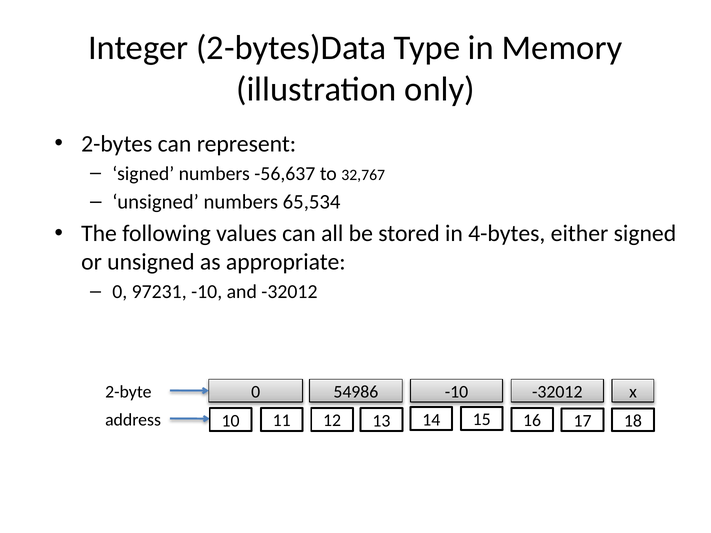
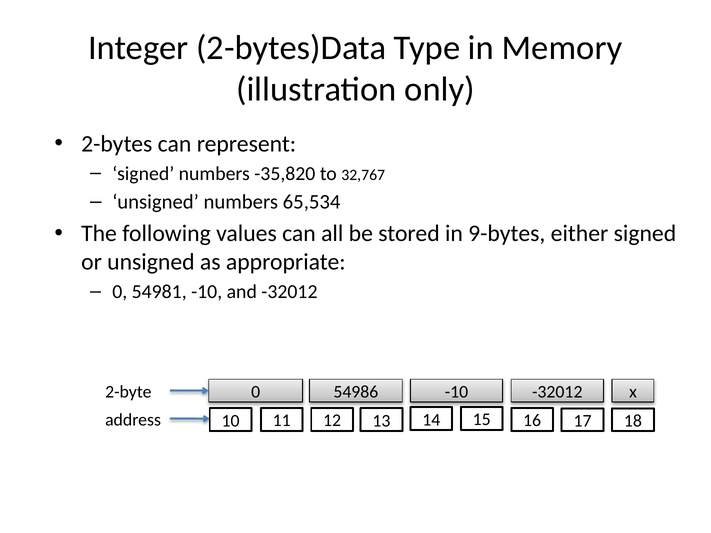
-56,637: -56,637 -> -35,820 (285, 174)
4-bytes: 4-bytes -> 9-bytes (507, 234)
97231: 97231 -> 54981 (159, 292)
